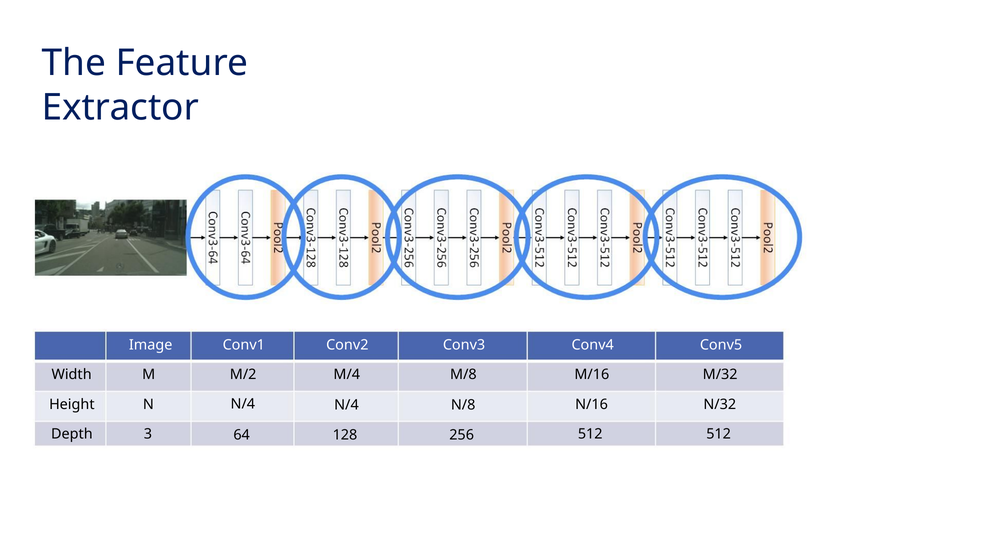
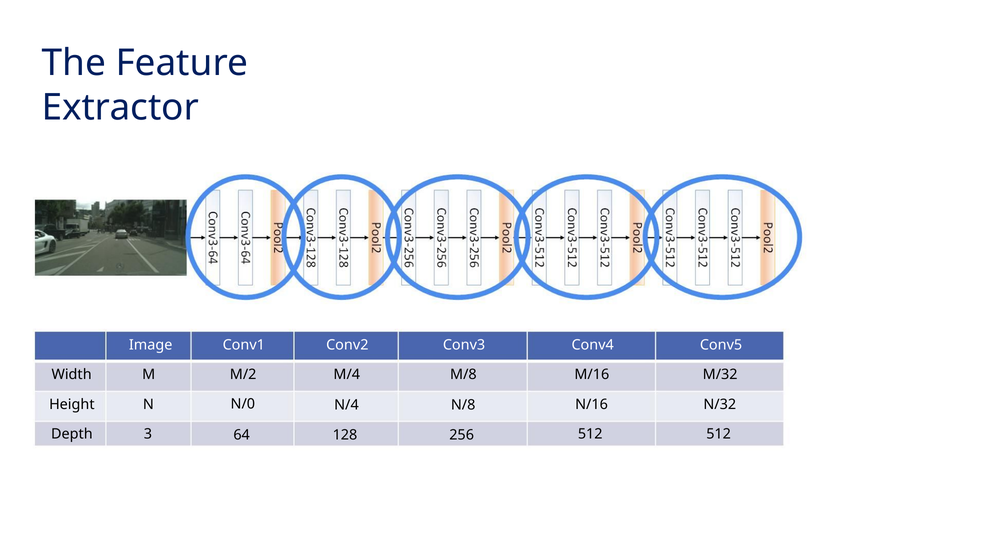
N/4: N/4 -> N/0 (243, 404)
